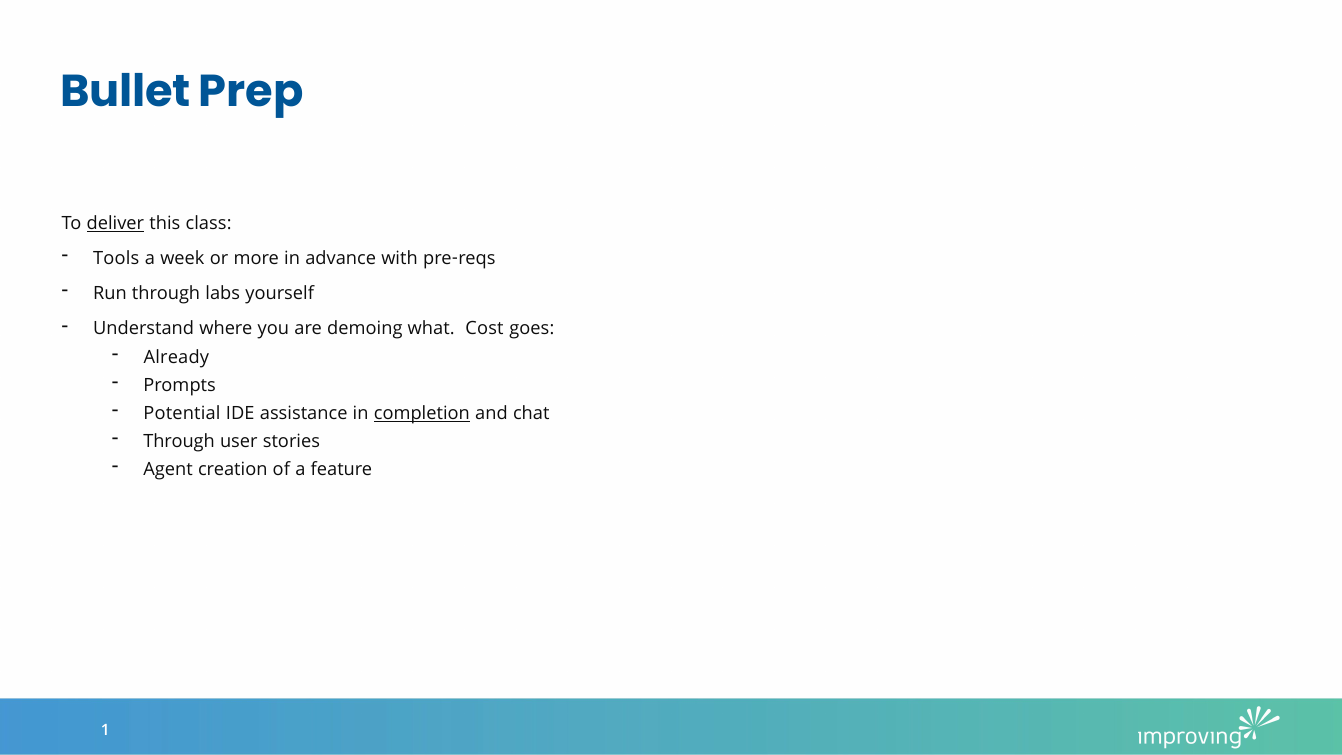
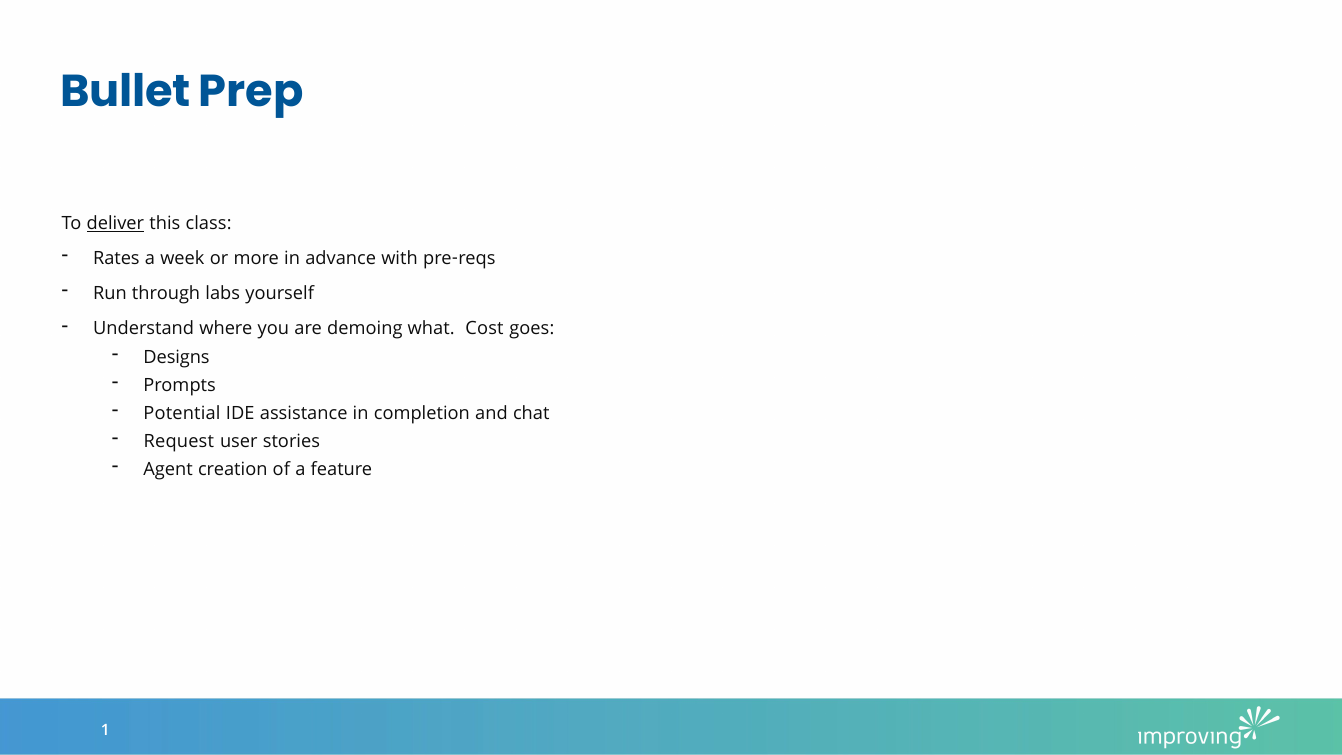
Tools: Tools -> Rates (116, 258)
Already: Already -> Designs (176, 357)
completion underline: present -> none (422, 413)
Through: Through -> Request (179, 441)
